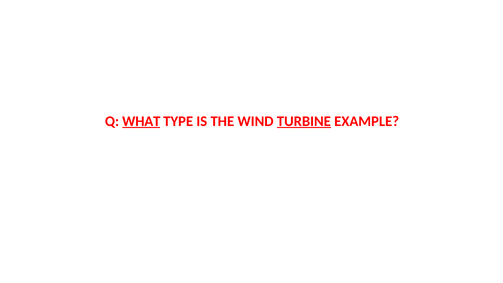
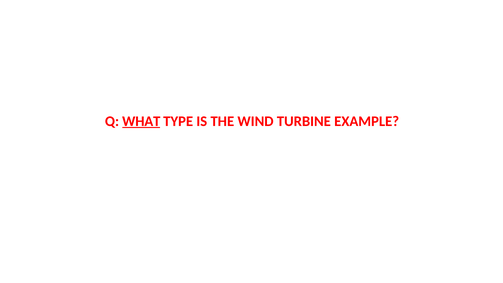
TURBINE underline: present -> none (304, 121)
